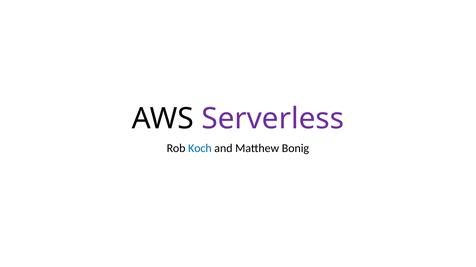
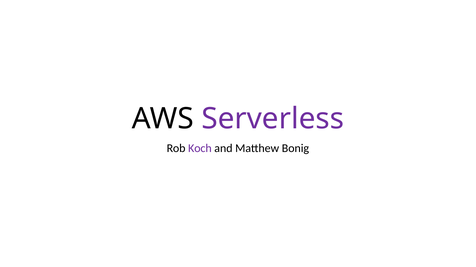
Koch colour: blue -> purple (200, 149)
